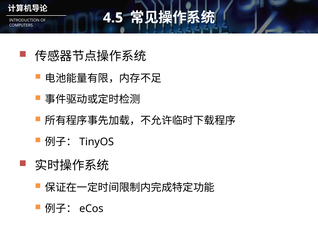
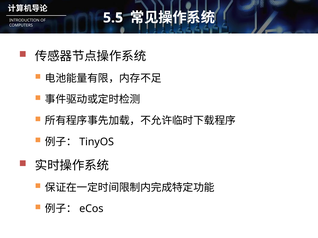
4.5: 4.5 -> 5.5 (113, 18)
